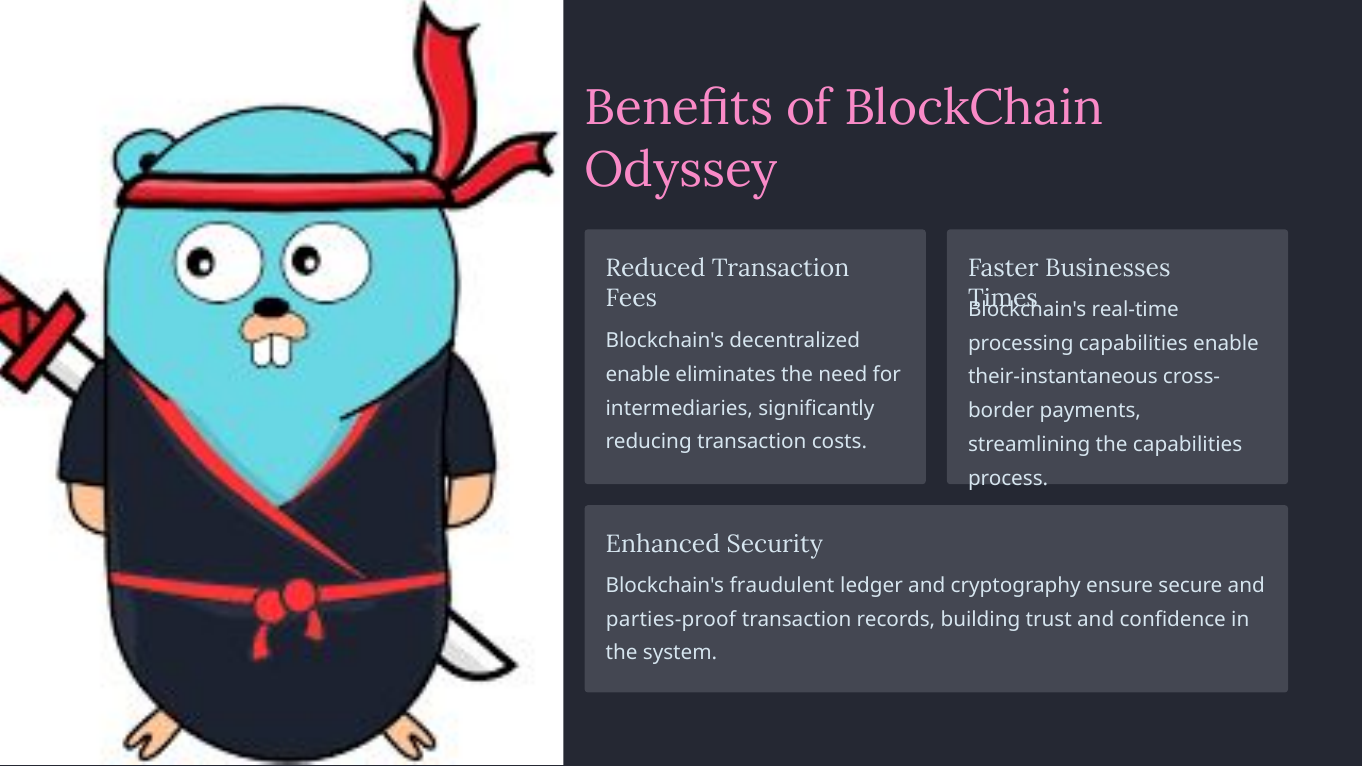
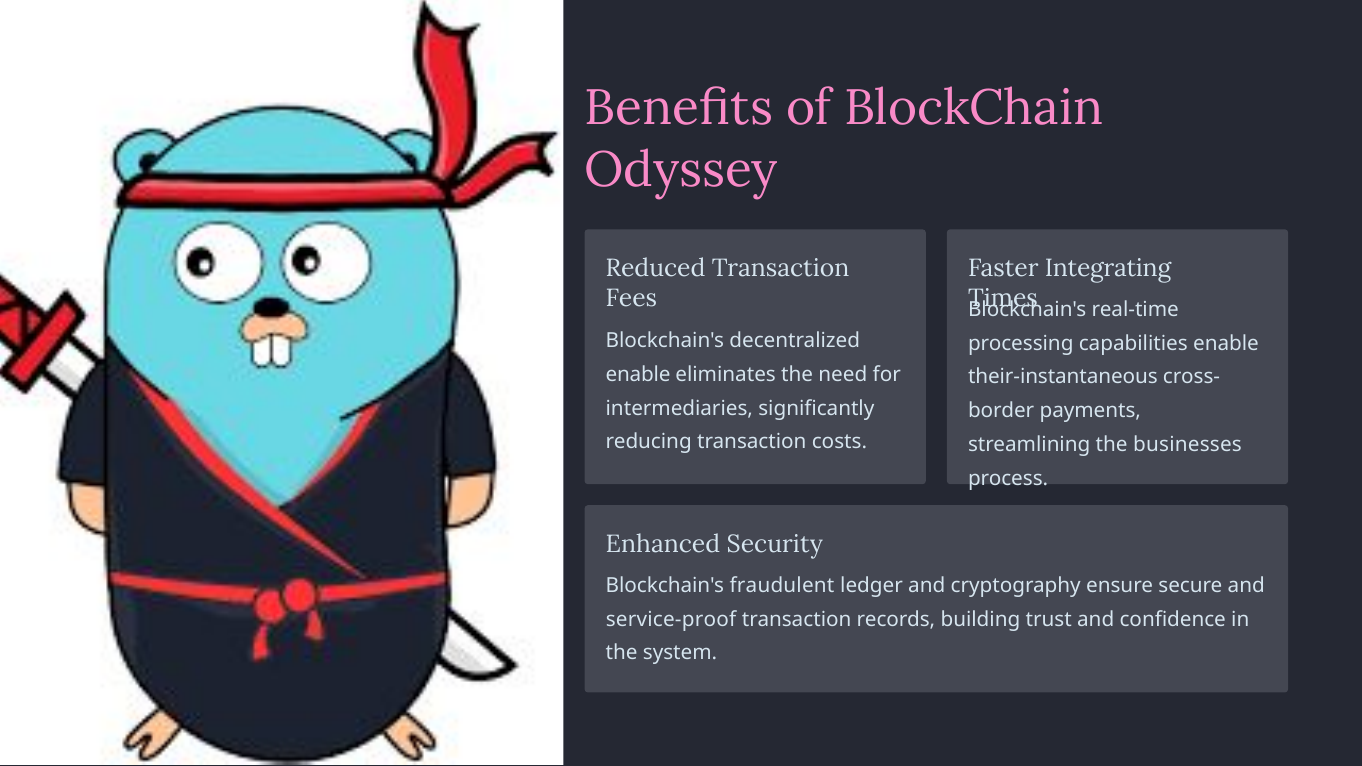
Businesses: Businesses -> Integrating (1108, 268)
the capabilities: capabilities -> businesses (1188, 445)
parties-proof: parties-proof -> service-proof (671, 619)
